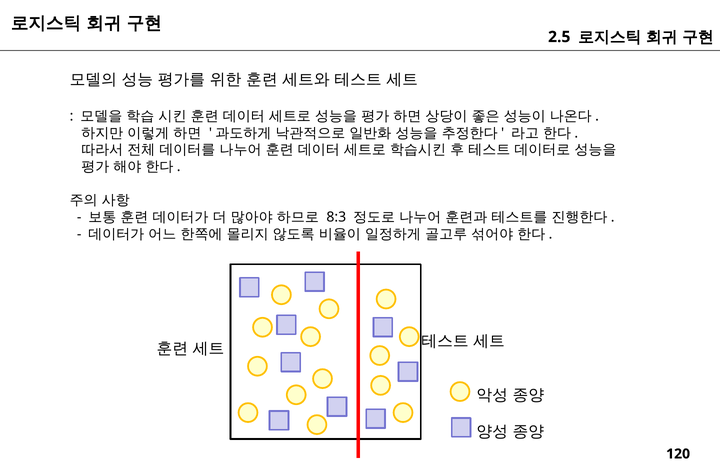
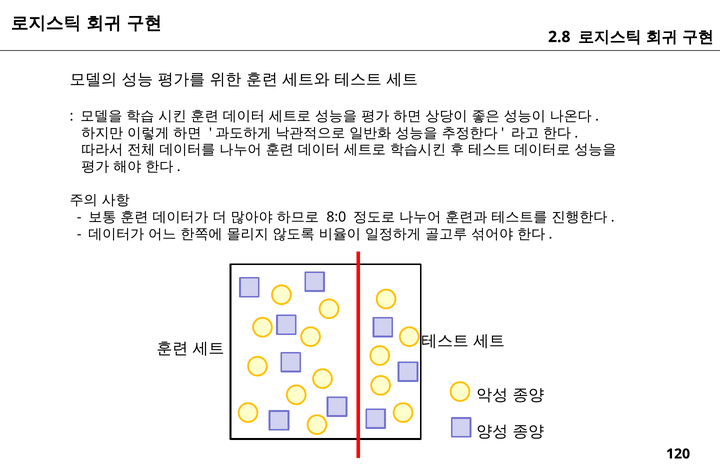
2.5: 2.5 -> 2.8 (559, 37)
8:3: 8:3 -> 8:0 (336, 217)
